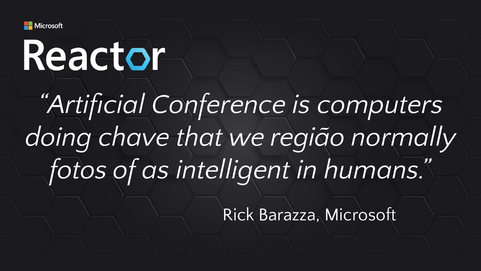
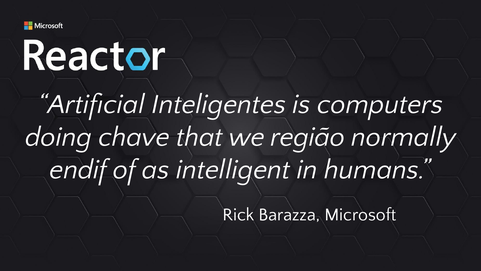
Conference: Conference -> Inteligentes (219, 104)
fotos: fotos -> endif (78, 169)
